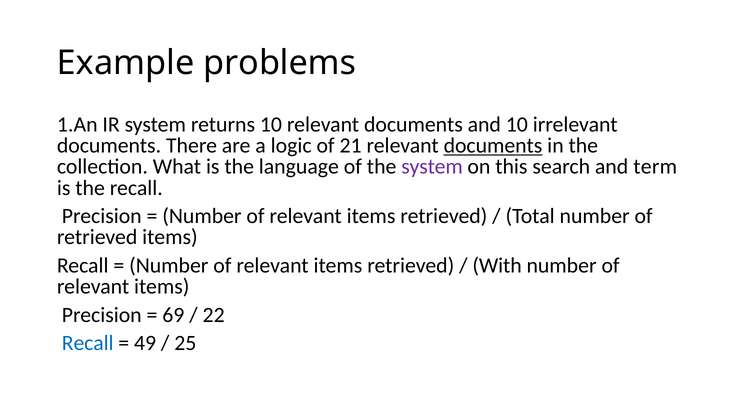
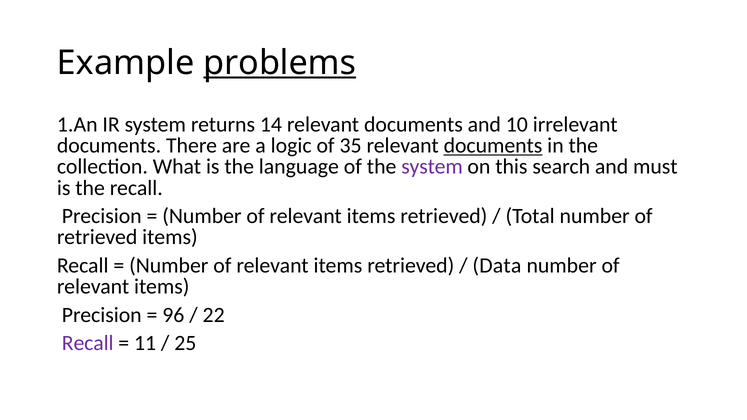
problems underline: none -> present (280, 63)
returns 10: 10 -> 14 (271, 124)
21: 21 -> 35 (351, 146)
term: term -> must (655, 167)
With: With -> Data (497, 266)
69: 69 -> 96 (173, 315)
Recall colour: blue -> purple (88, 343)
49: 49 -> 11 (145, 343)
